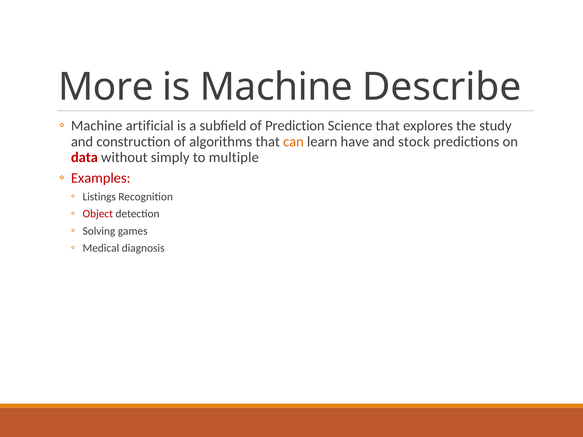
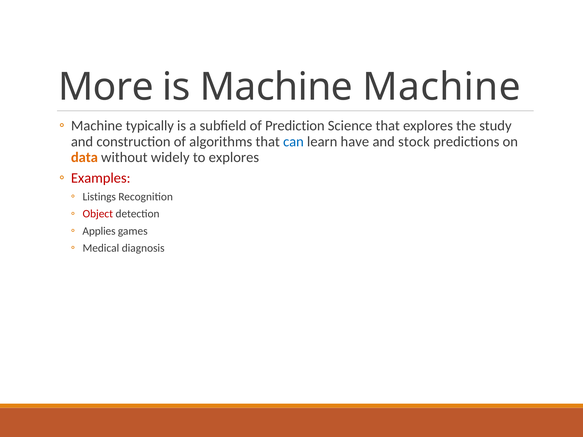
Machine Describe: Describe -> Machine (442, 87)
artificial: artificial -> typically (150, 126)
can colour: orange -> blue (293, 142)
data colour: red -> orange (84, 157)
simply: simply -> widely (170, 157)
to multiple: multiple -> explores (234, 157)
Solving: Solving -> Applies (99, 231)
